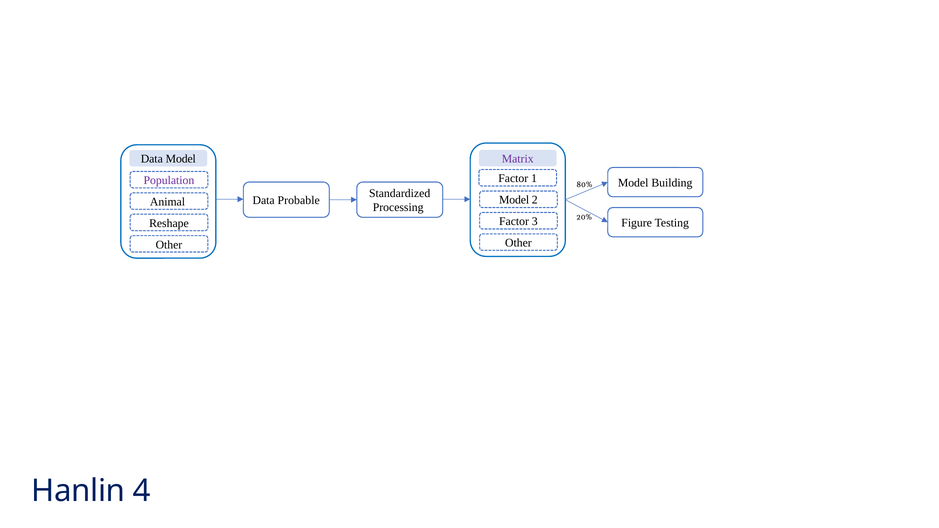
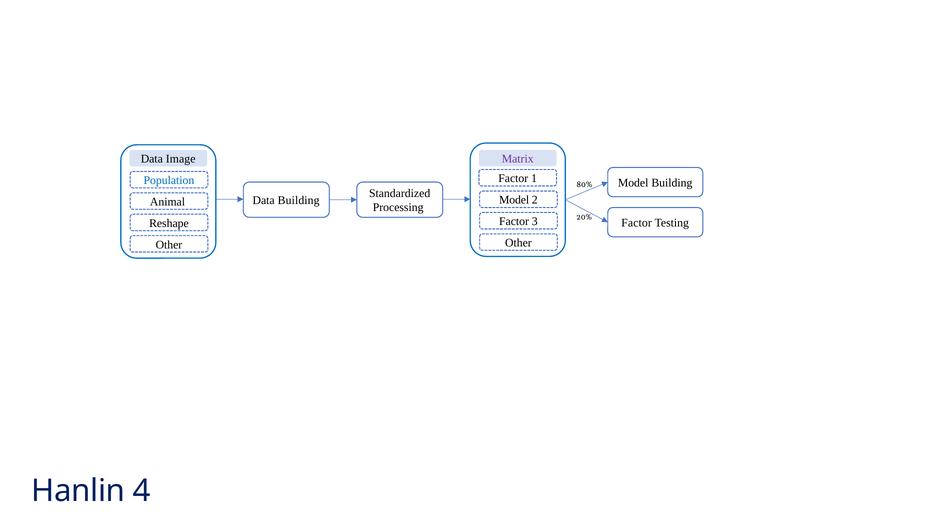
Data Model: Model -> Image (181, 159)
Population colour: purple -> blue (169, 181)
Data Probable: Probable -> Building (299, 201)
Figure: Figure -> Factor (637, 223)
